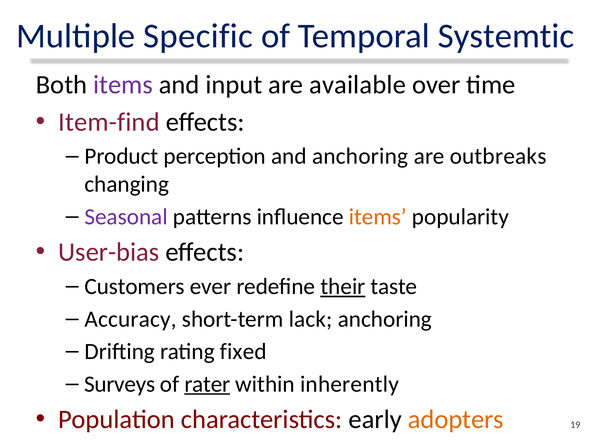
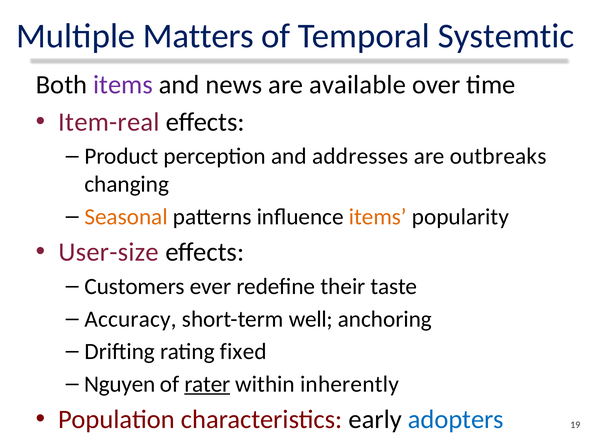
Specific: Specific -> Matters (198, 36)
input: input -> news (234, 85)
Item-find: Item-find -> Item-real (109, 122)
and anchoring: anchoring -> addresses (360, 156)
Seasonal colour: purple -> orange (126, 217)
User-bias: User-bias -> User-size (109, 252)
their underline: present -> none (343, 287)
lack: lack -> well (311, 319)
Surveys: Surveys -> Nguyen (120, 385)
adopters colour: orange -> blue (456, 420)
